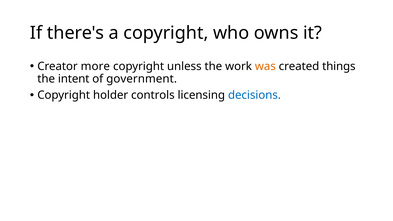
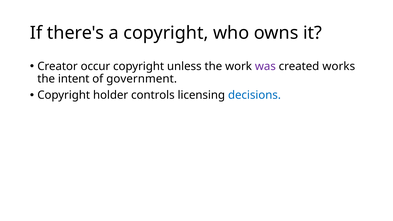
more: more -> occur (95, 66)
was colour: orange -> purple (265, 66)
things: things -> works (339, 66)
